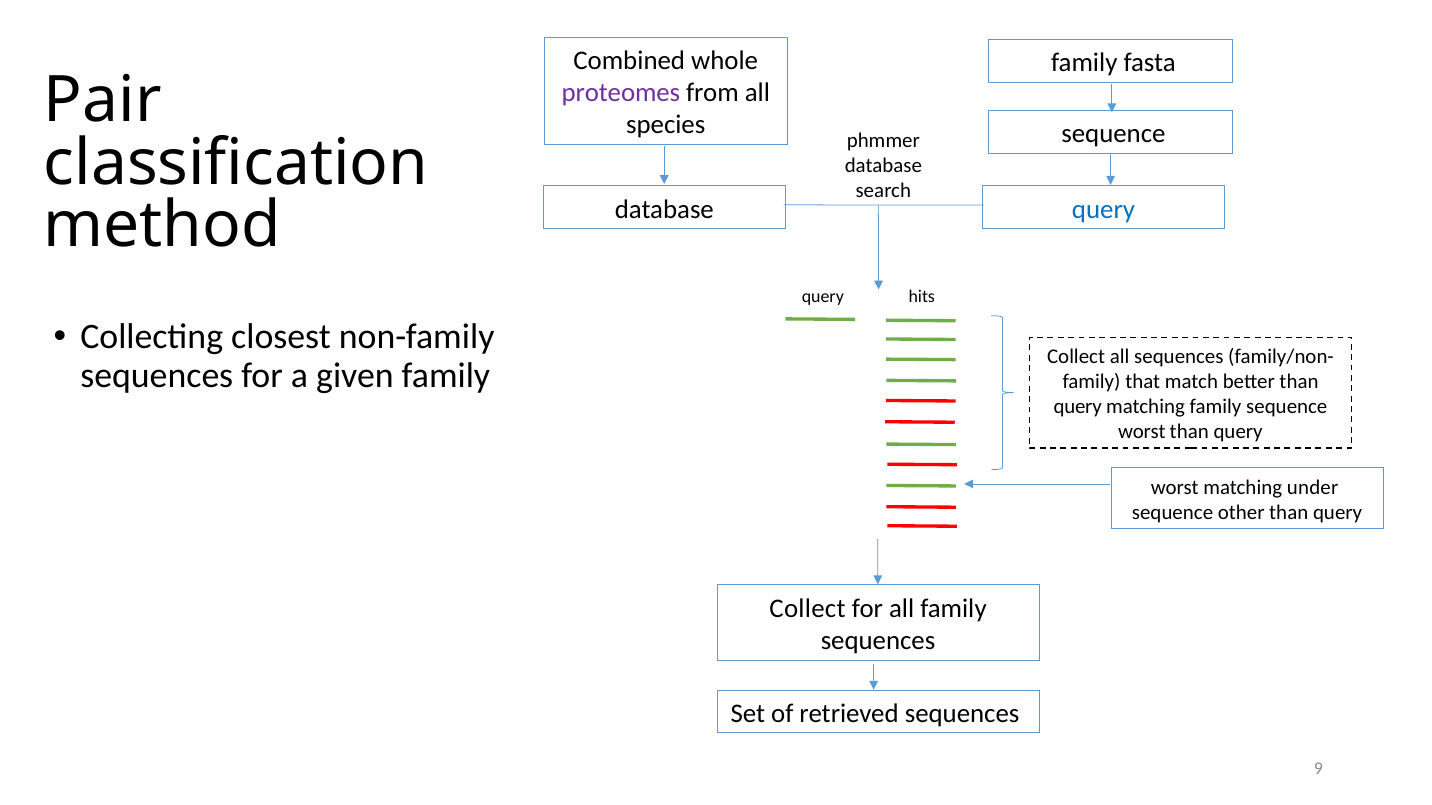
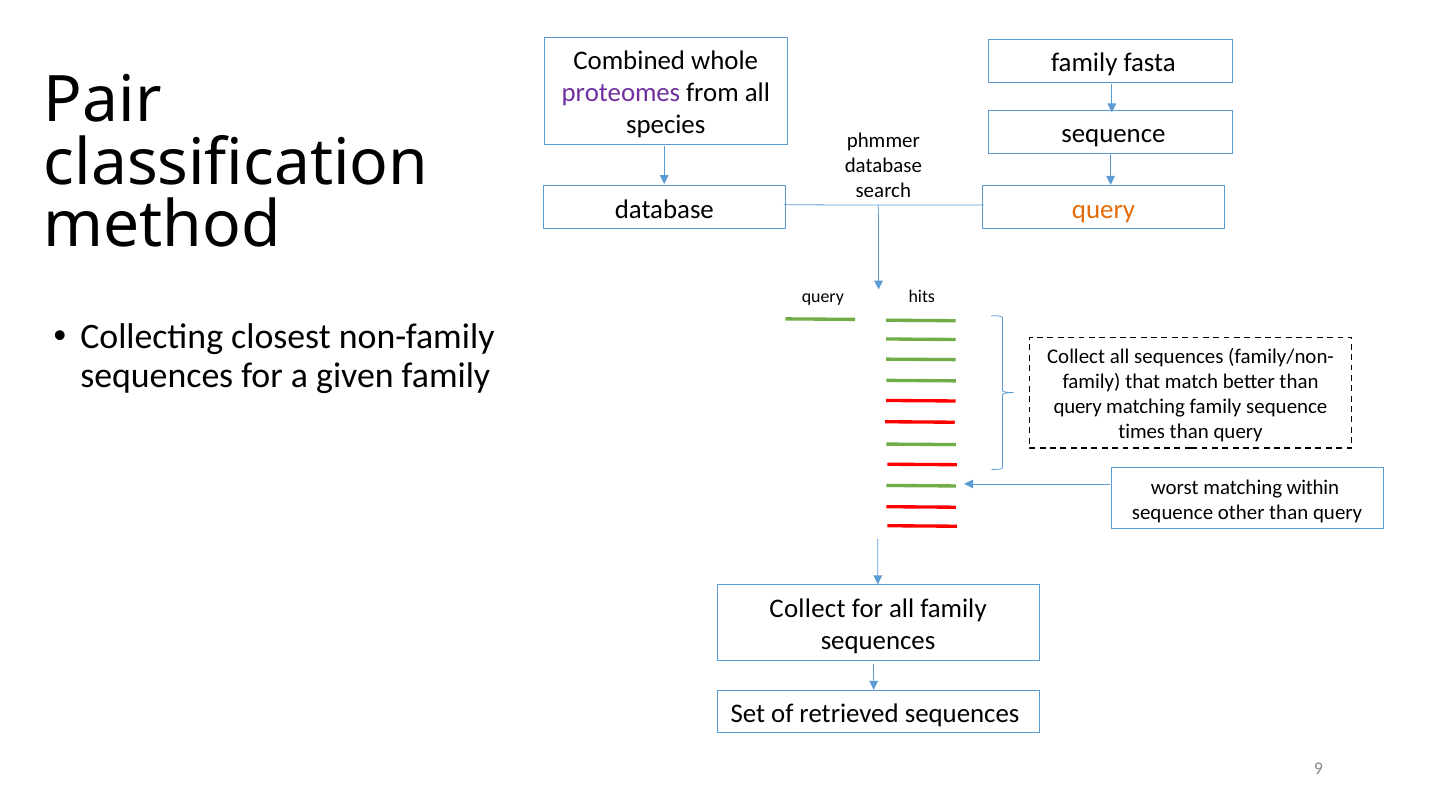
query colour: blue -> orange (1103, 209)
worst: worst -> times (1142, 432)
under: under -> within (1313, 488)
